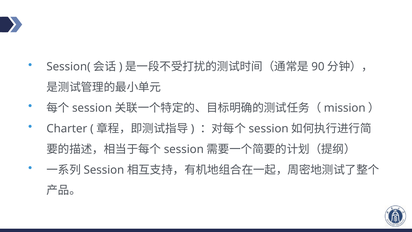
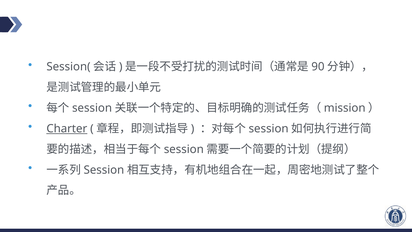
Charter underline: none -> present (67, 129)
